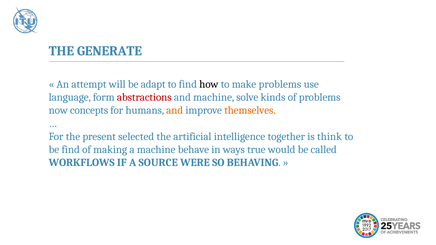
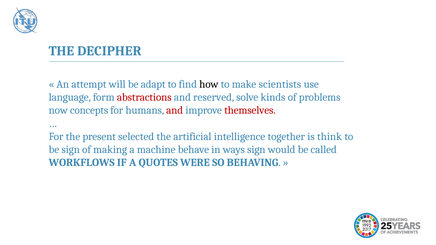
GENERATE: GENERATE -> DECIPHER (109, 51)
make problems: problems -> scientists (280, 84)
and machine: machine -> reserved (214, 97)
and colour: orange -> red (175, 110)
themselves colour: orange -> red (250, 110)
be find: find -> sign (71, 150)
ways true: true -> sign (256, 150)
SOURCE: SOURCE -> QUOTES (158, 163)
